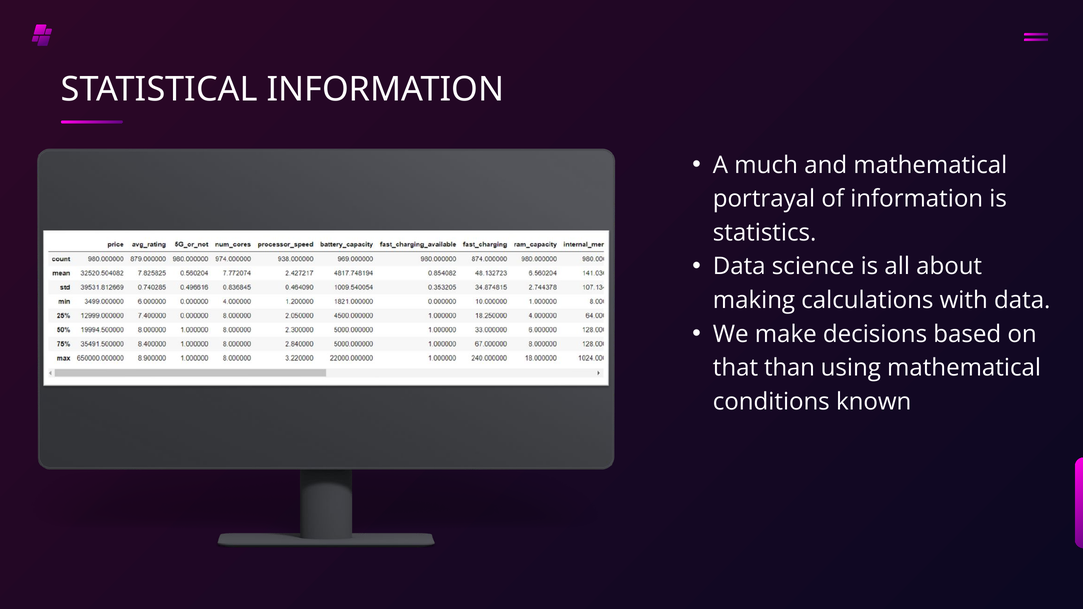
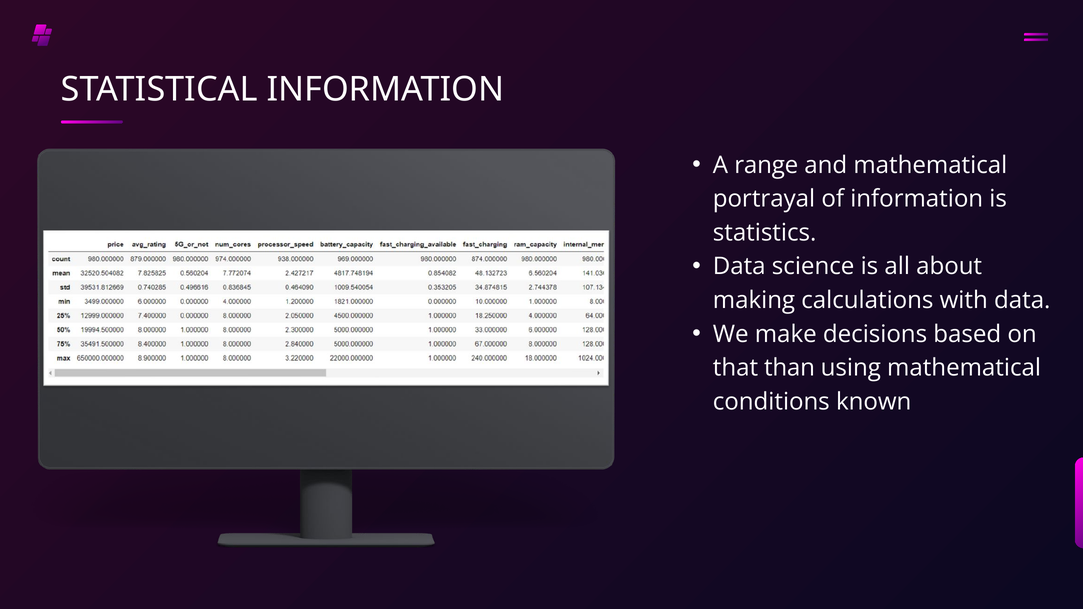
much: much -> range (766, 165)
